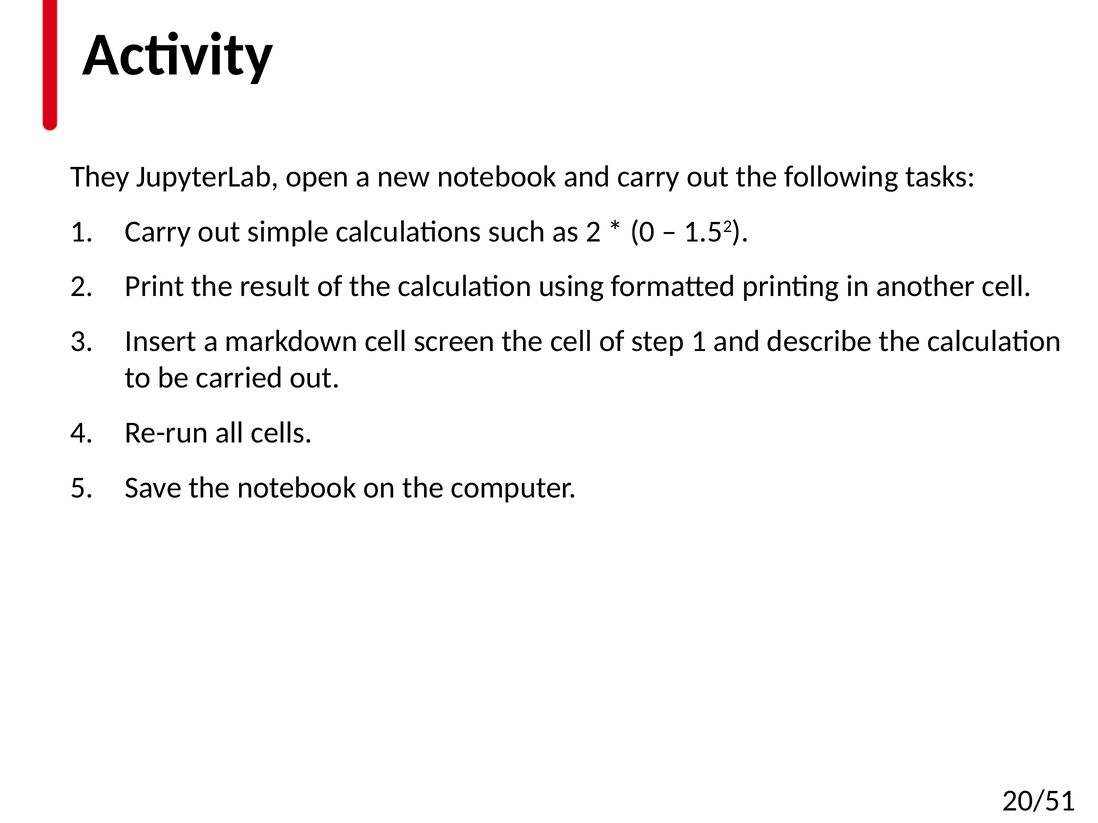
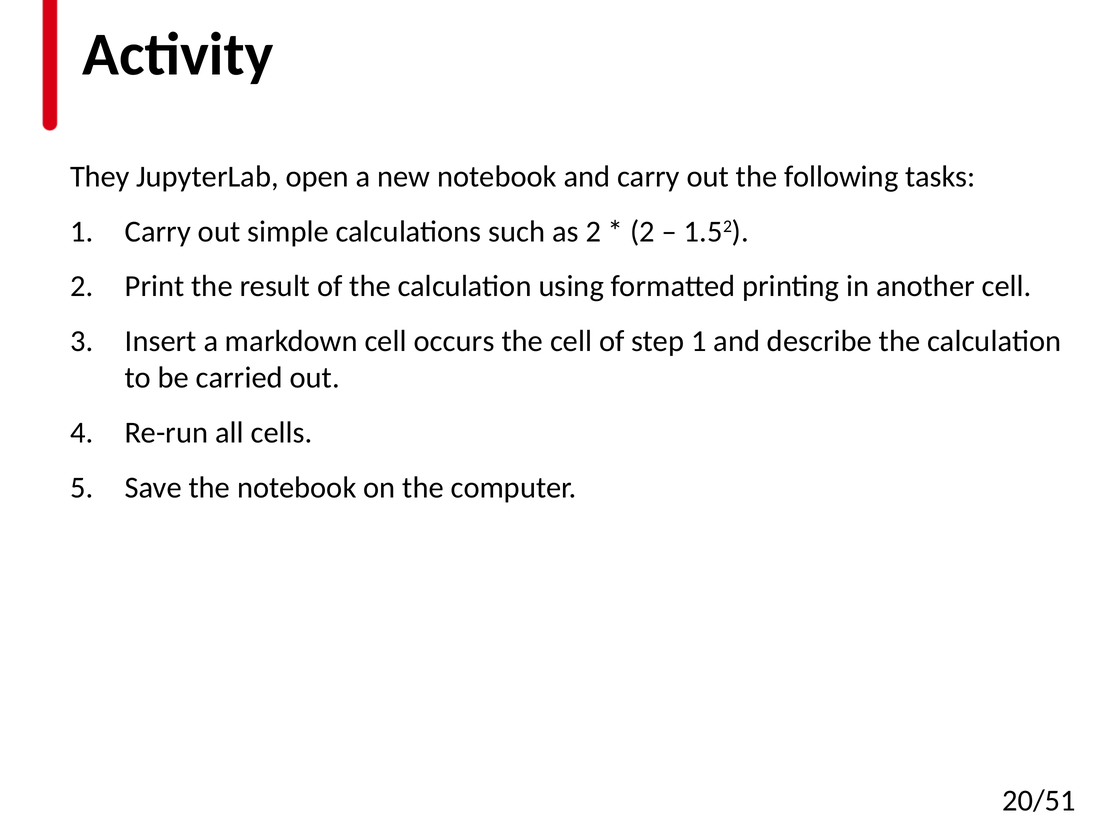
0: 0 -> 2 (642, 232)
screen: screen -> occurs (454, 342)
